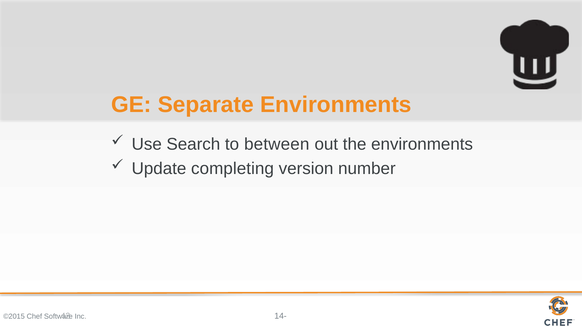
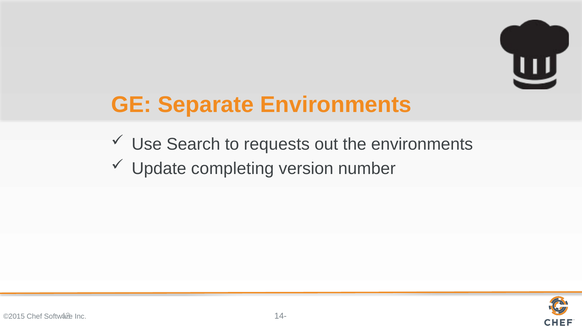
between: between -> requests (277, 144)
